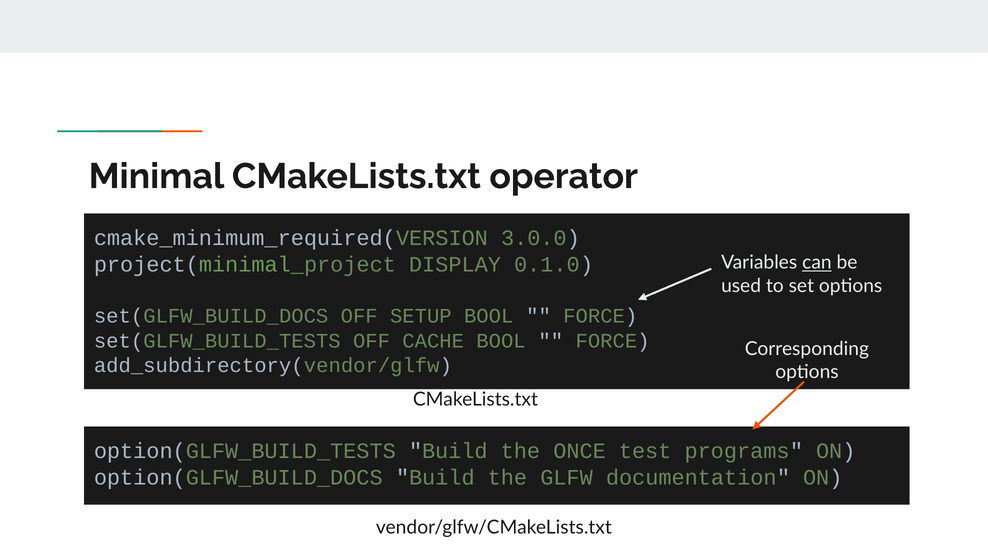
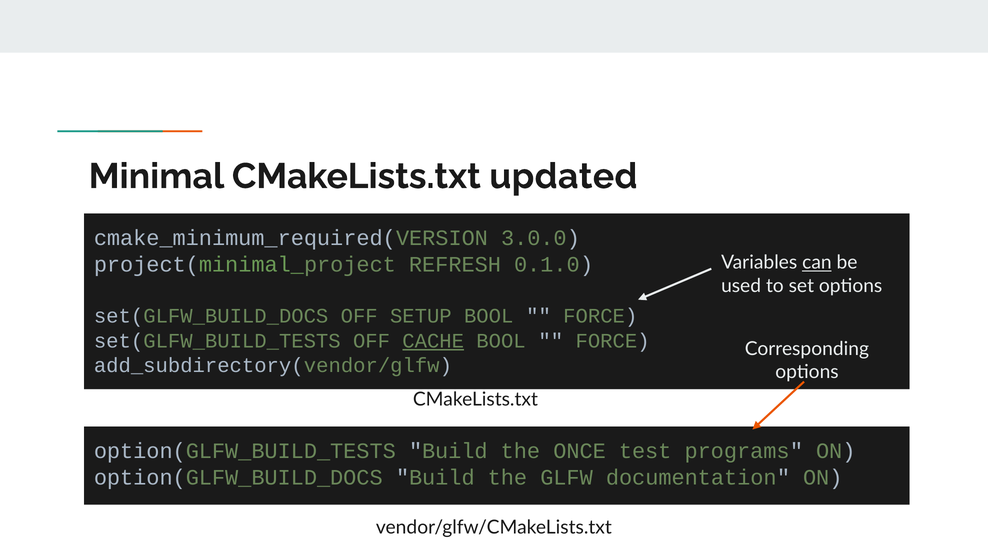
operator: operator -> updated (563, 176)
DISPLAY: DISPLAY -> REFRESH (455, 264)
CACHE underline: none -> present (433, 341)
